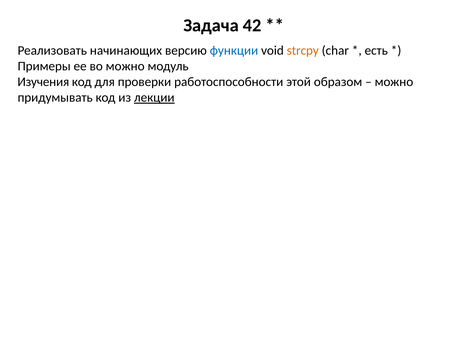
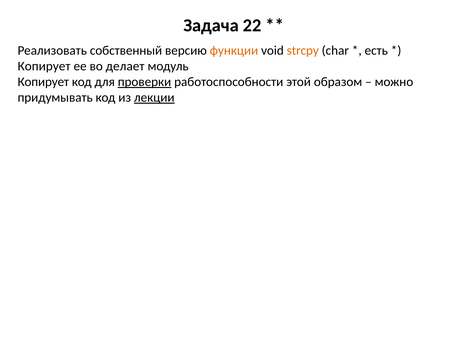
42: 42 -> 22 (252, 25)
начинающих: начинающих -> собственный (126, 50)
функции colour: blue -> orange (234, 50)
Примеры: Примеры -> Копирует (44, 66)
во можно: можно -> делает (125, 66)
Изучения: Изучения -> Копирует (43, 82)
проверки underline: none -> present (145, 82)
